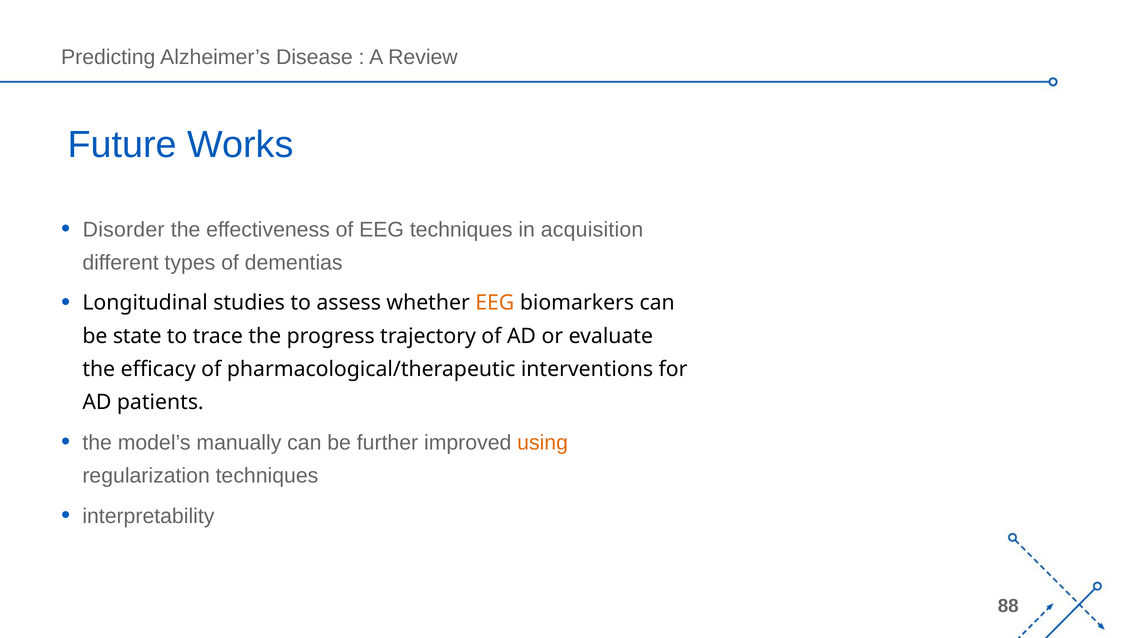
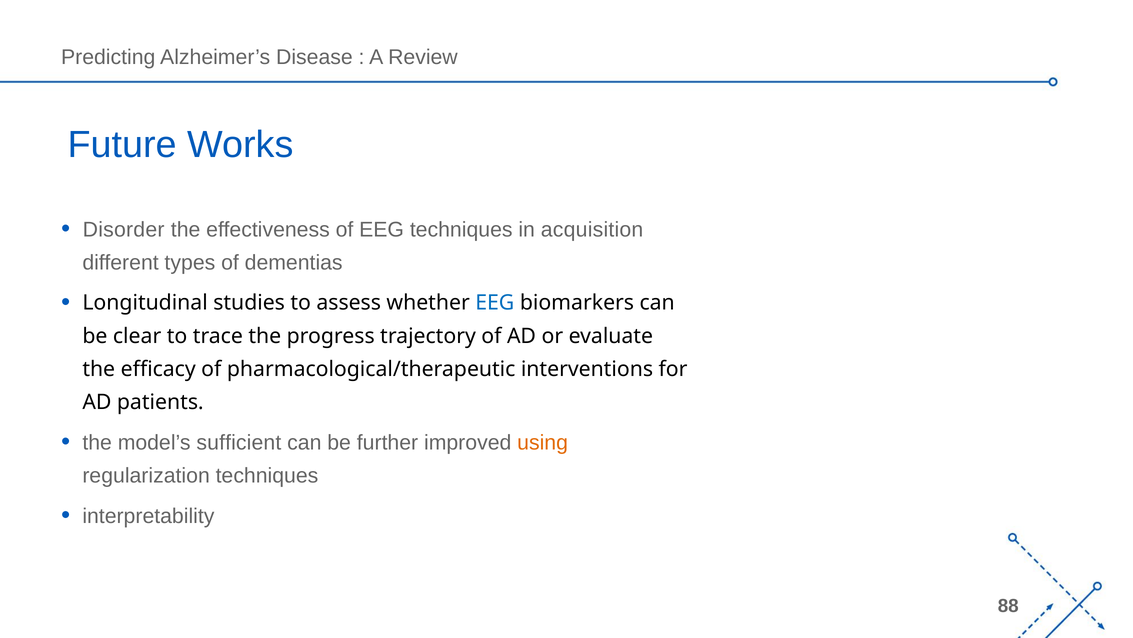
EEG colour: orange -> blue (495, 303)
state: state -> clear (137, 336)
manually: manually -> sufficient (239, 442)
